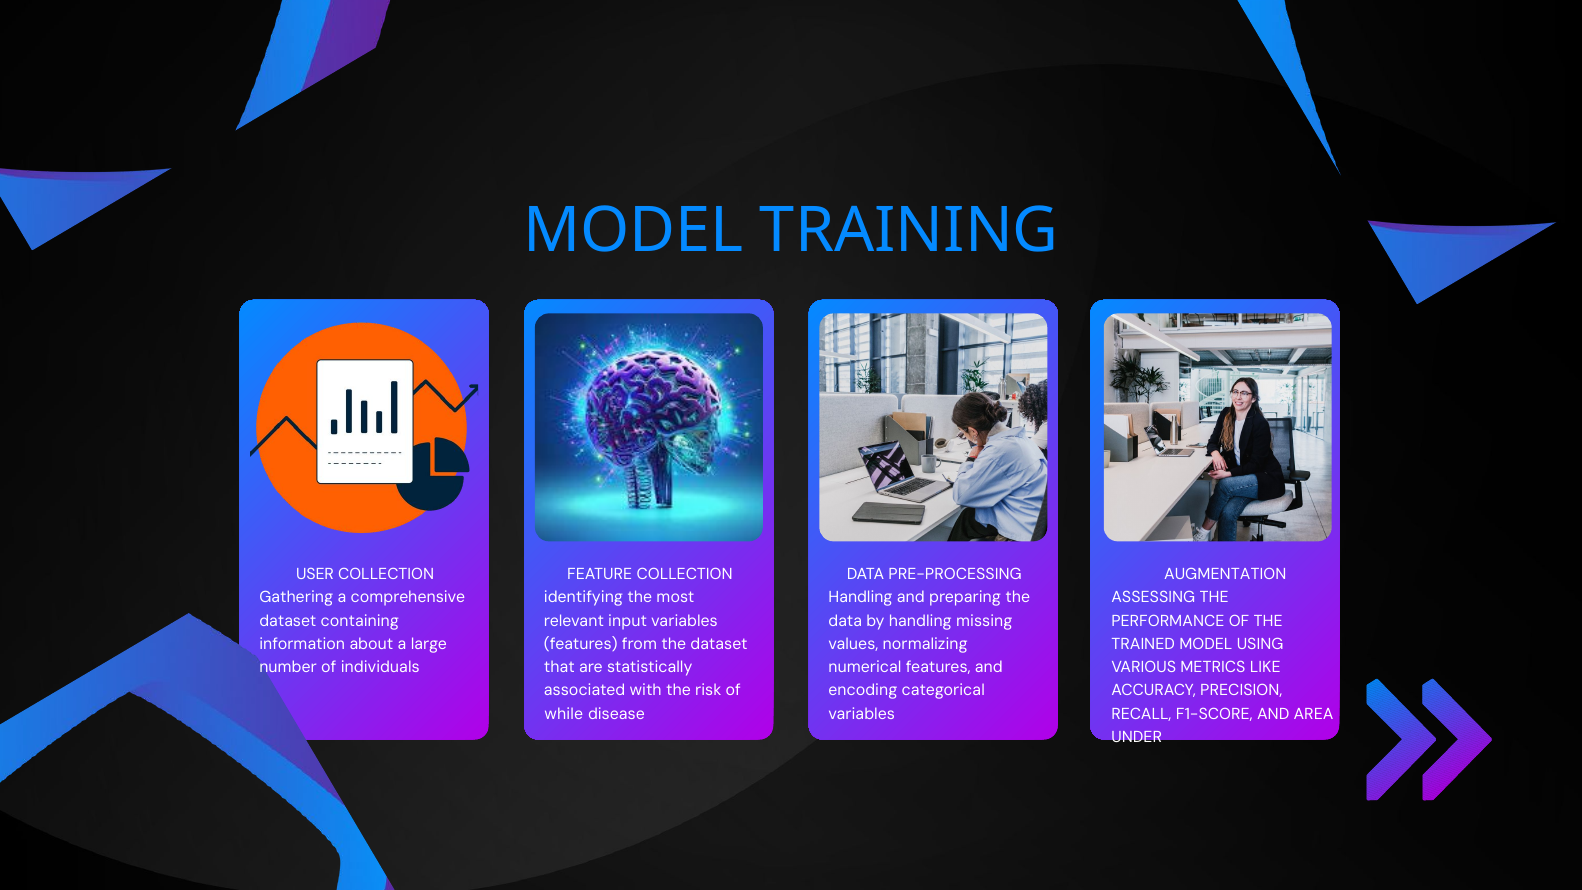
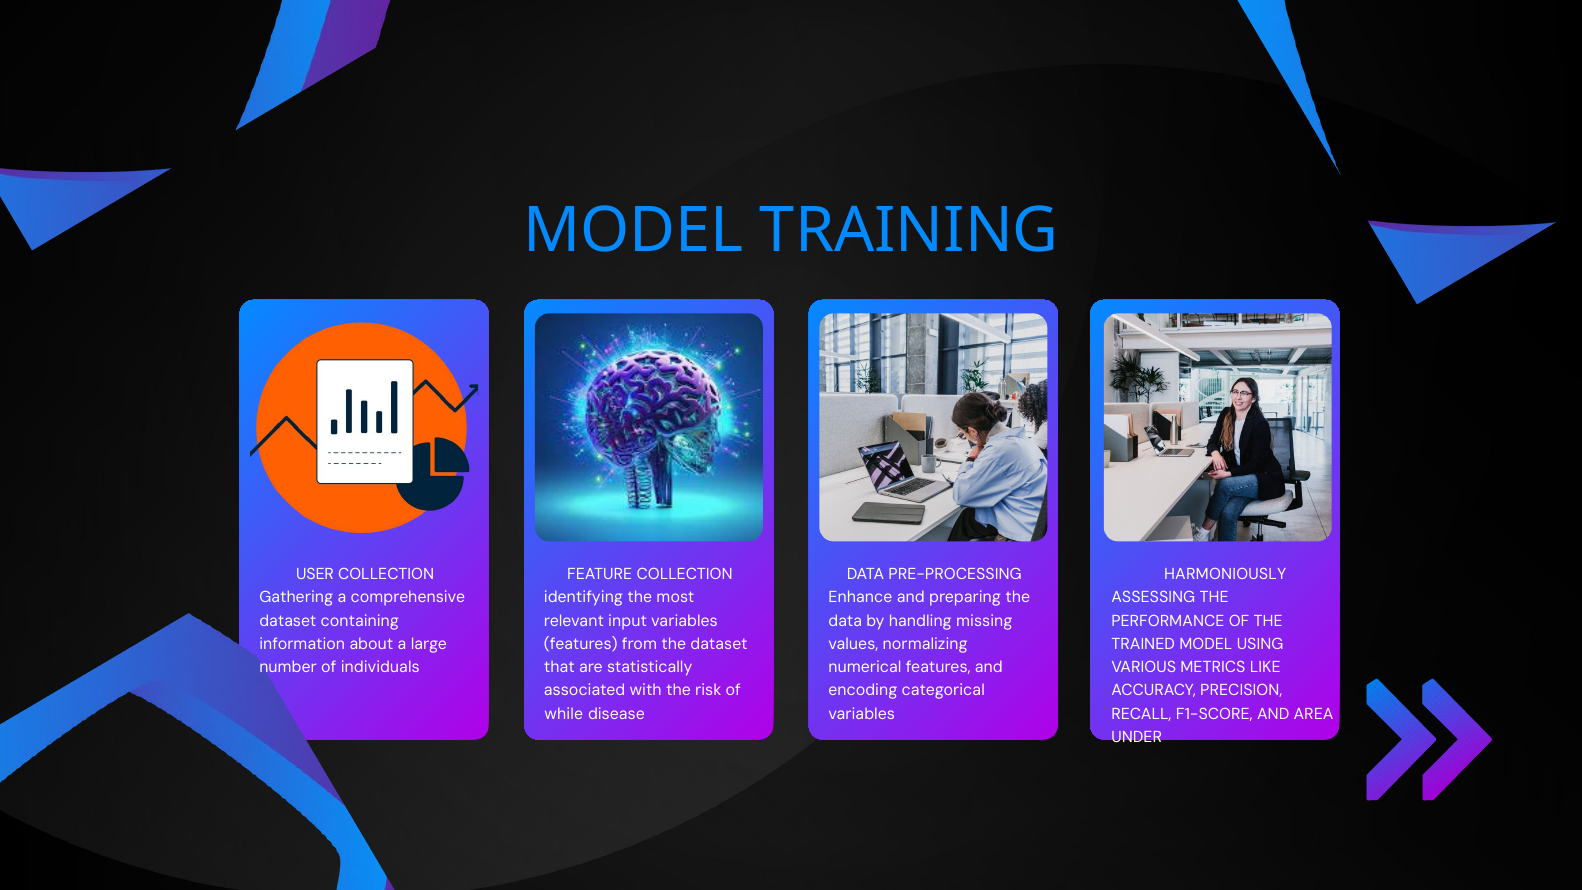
AUGMENTATION: AUGMENTATION -> HARMONIOUSLY (1225, 574)
Handling: Handling -> Enhance (860, 598)
